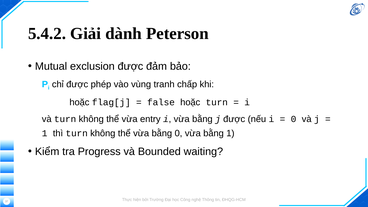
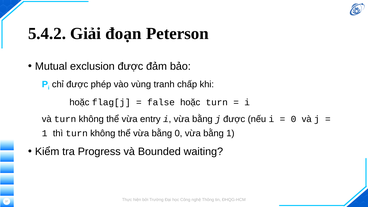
dành: dành -> đoạn (123, 34)
